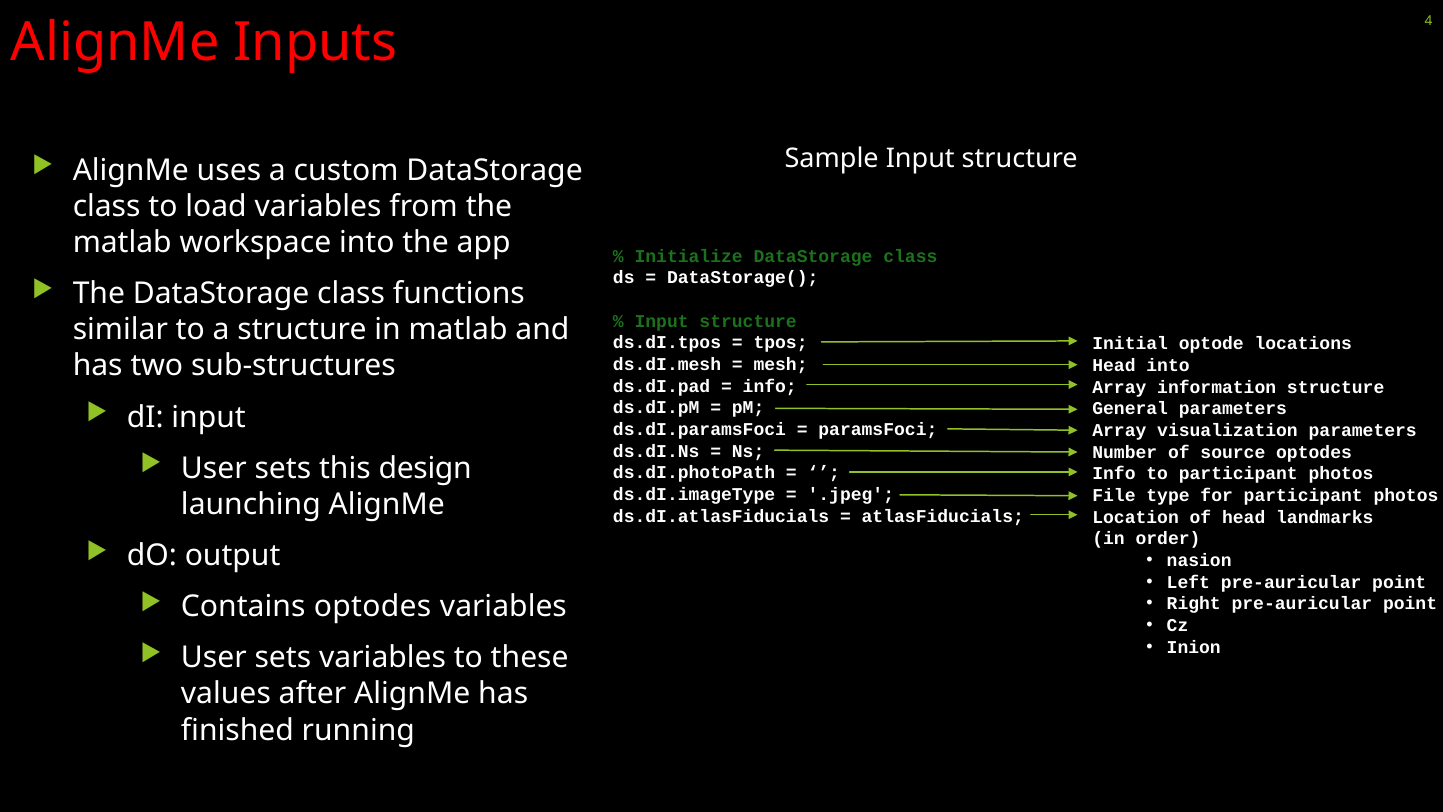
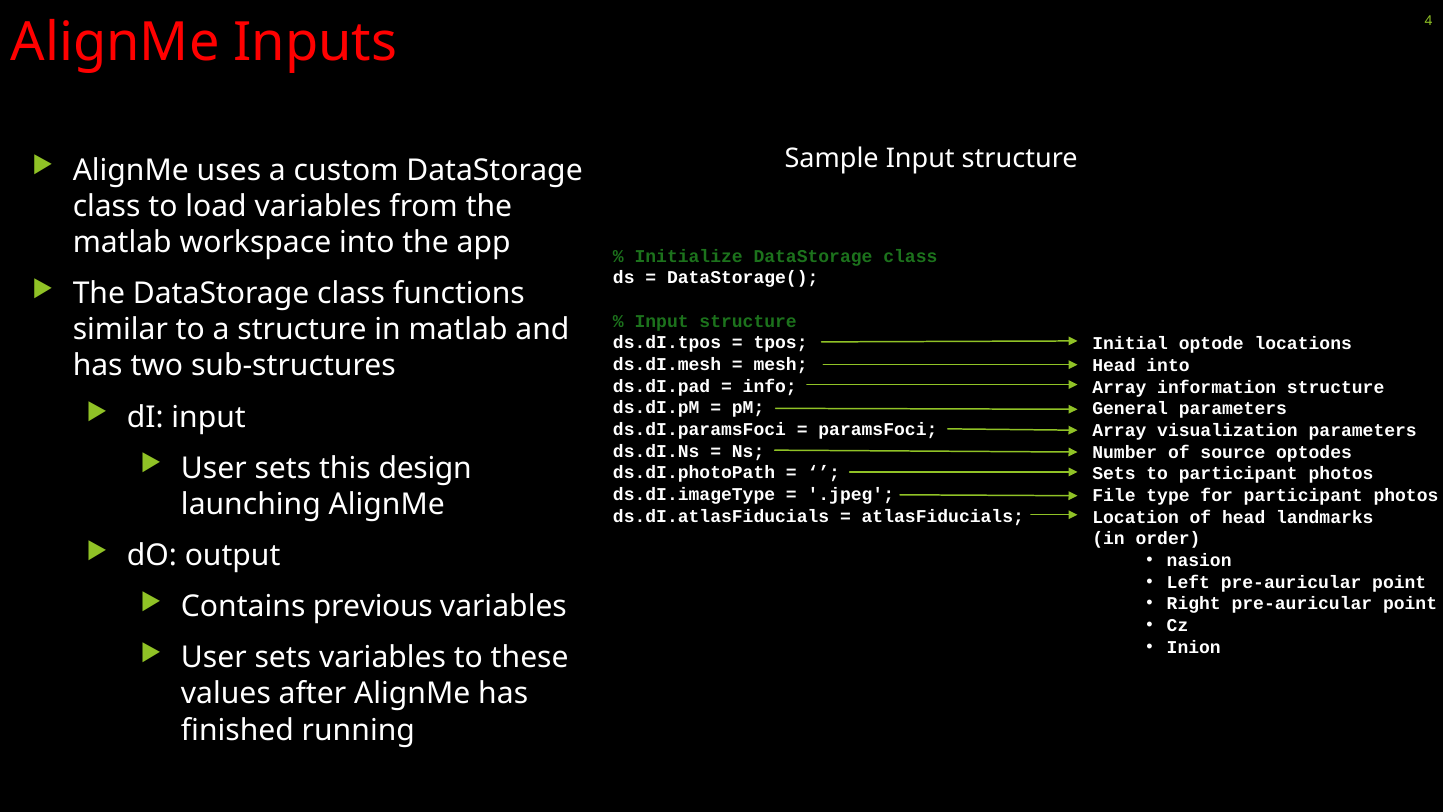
Info: Info -> Sets (1114, 474)
Contains optodes: optodes -> previous (373, 606)
